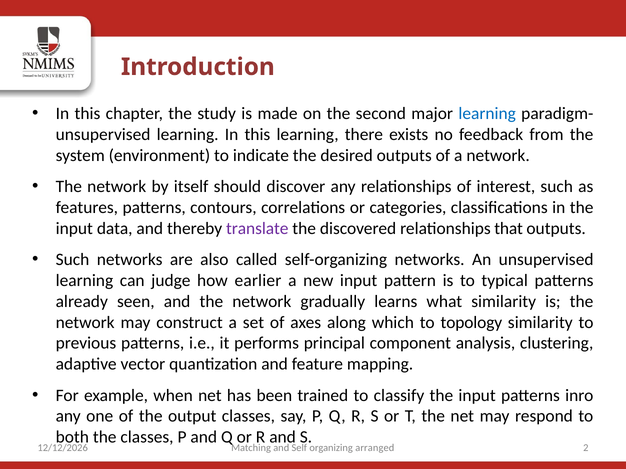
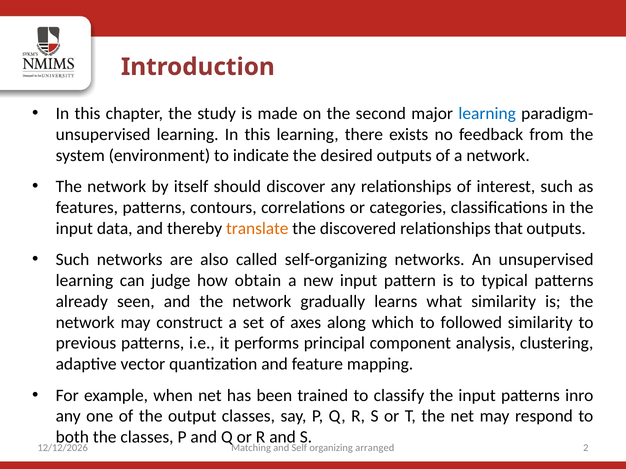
translate colour: purple -> orange (257, 229)
earlier: earlier -> obtain (258, 281)
topology: topology -> followed (471, 323)
